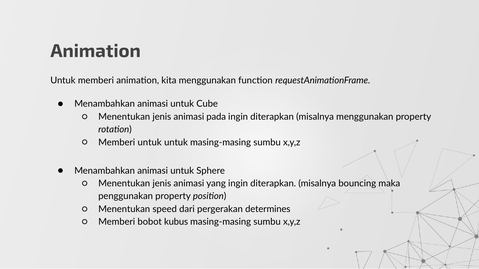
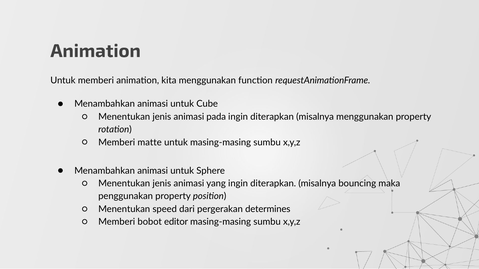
Memberi untuk: untuk -> matte (150, 143)
kubus: kubus -> editor (176, 222)
